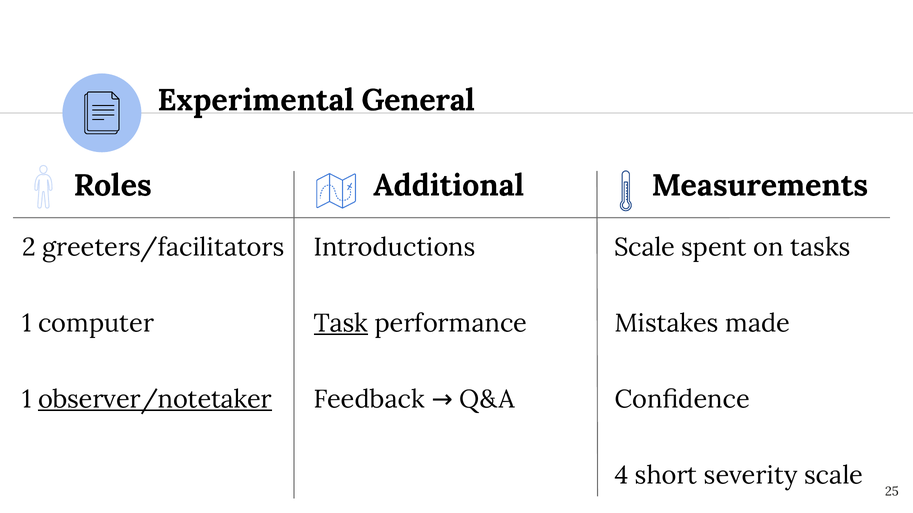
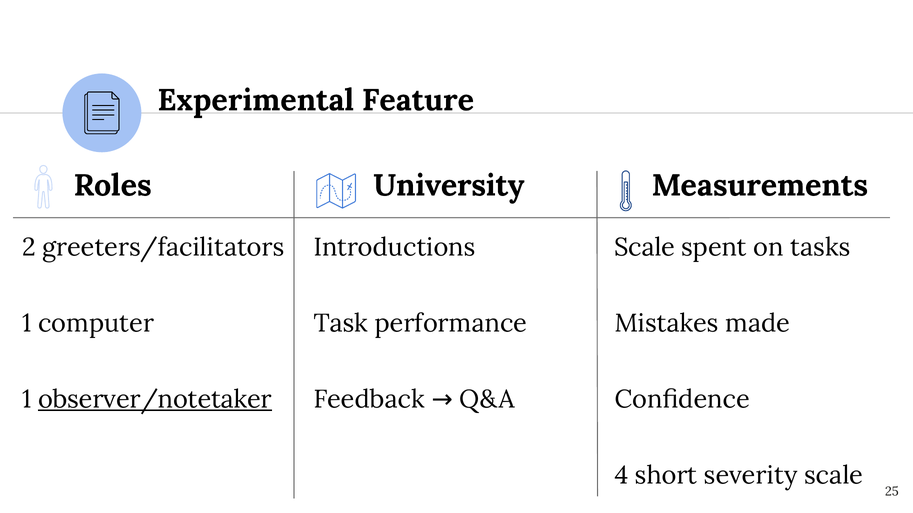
General: General -> Feature (418, 100)
Additional: Additional -> University (449, 186)
Task underline: present -> none (341, 324)
